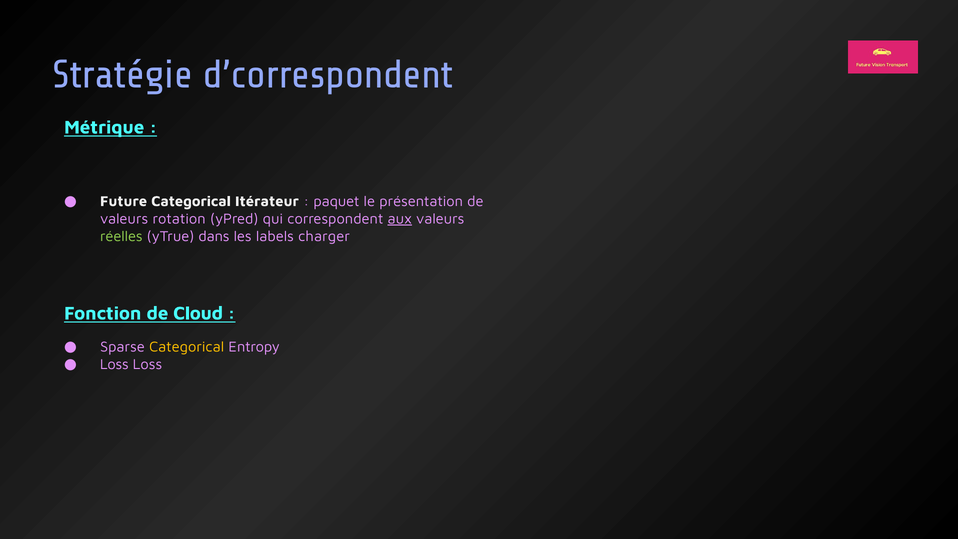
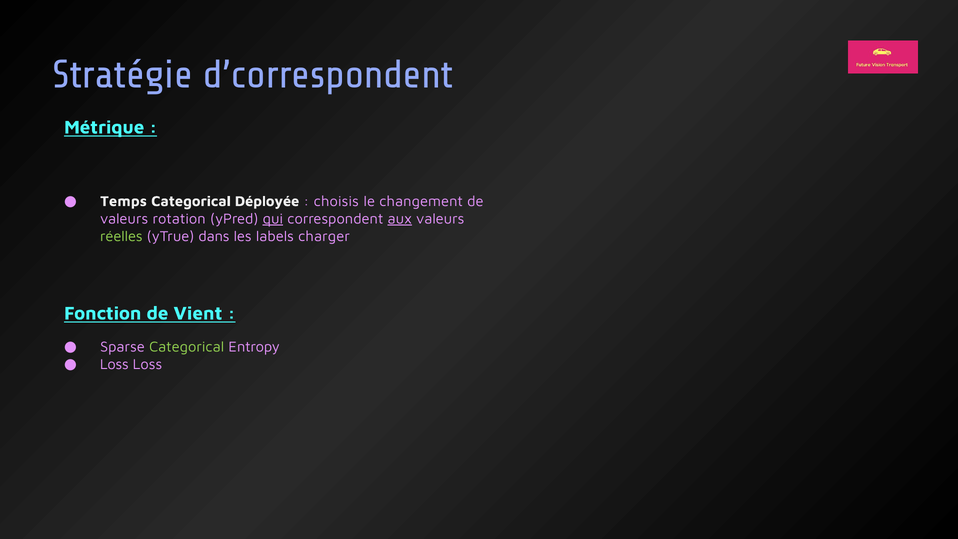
Future: Future -> Temps (124, 201)
Itérateur: Itérateur -> Déployée (267, 201)
paquet: paquet -> choisis (336, 201)
présentation: présentation -> changement (421, 201)
qui underline: none -> present (273, 219)
Cloud: Cloud -> Vient (198, 313)
Categorical colour: yellow -> light green (187, 347)
